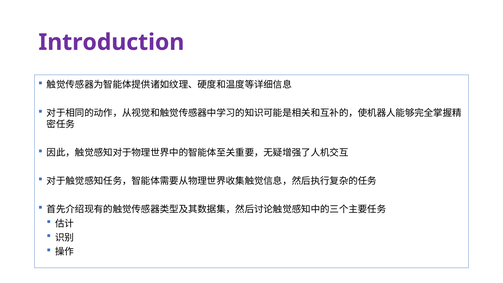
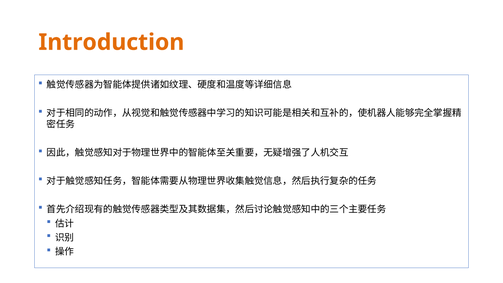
Introduction colour: purple -> orange (111, 42)
